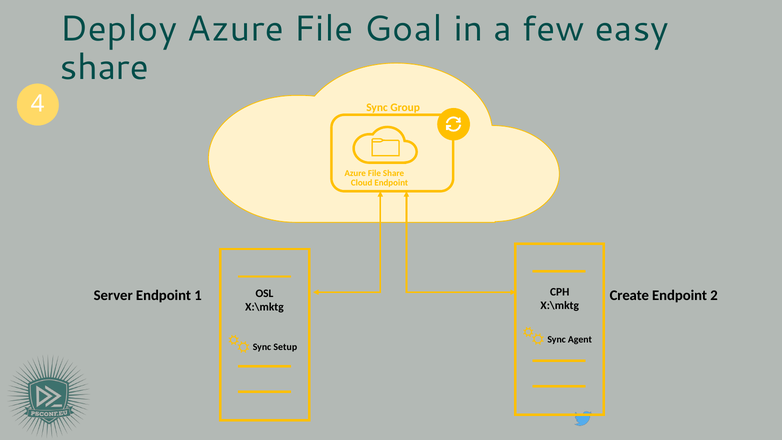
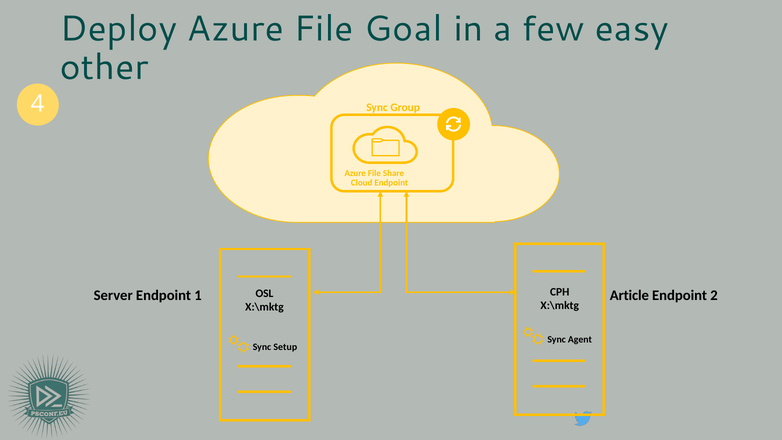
share: share -> other (104, 68)
Create: Create -> Article (629, 295)
